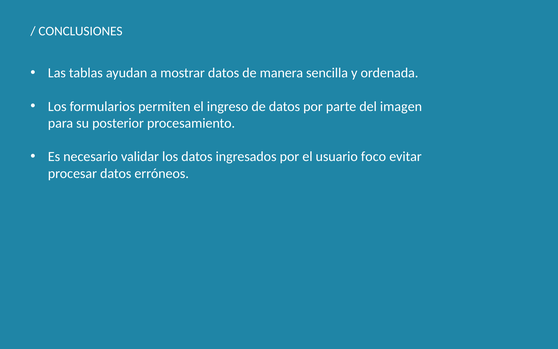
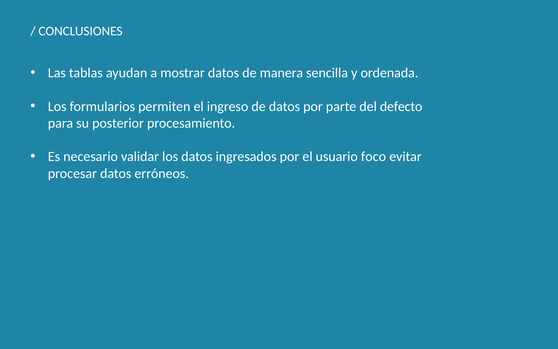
imagen: imagen -> defecto (401, 106)
